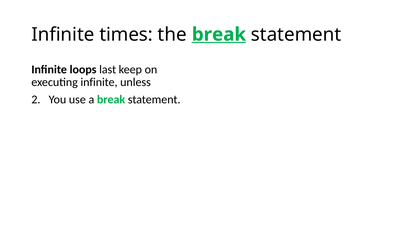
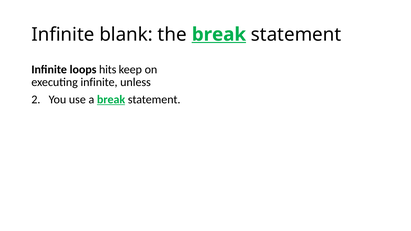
times: times -> blank (126, 35)
last: last -> hits (108, 69)
break underline: none -> present (111, 100)
